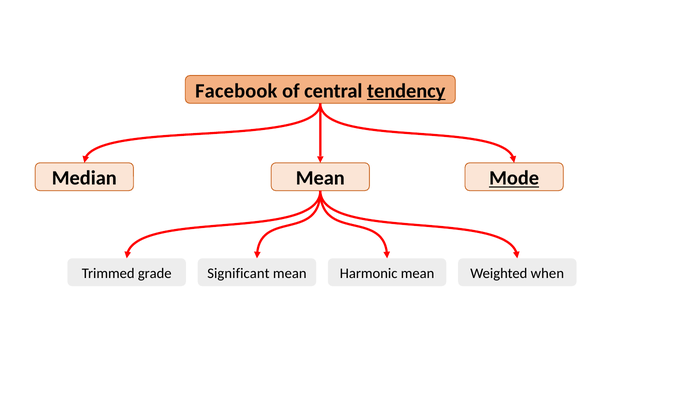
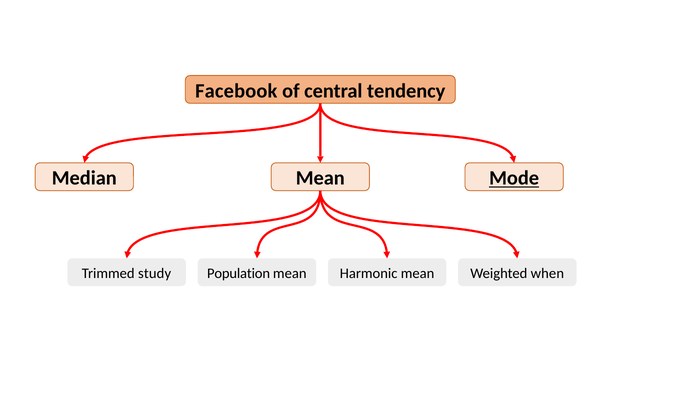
tendency underline: present -> none (406, 91)
grade: grade -> study (155, 273)
Significant: Significant -> Population (239, 273)
